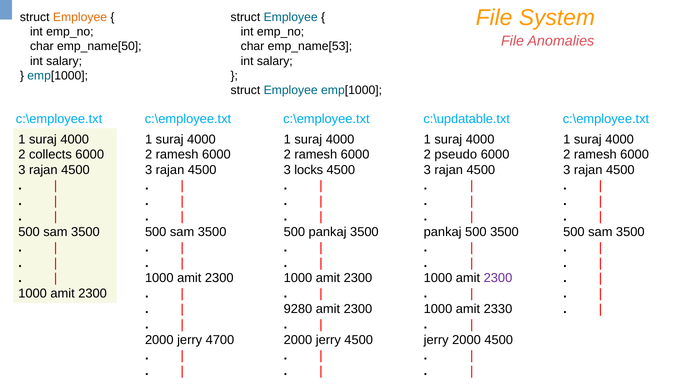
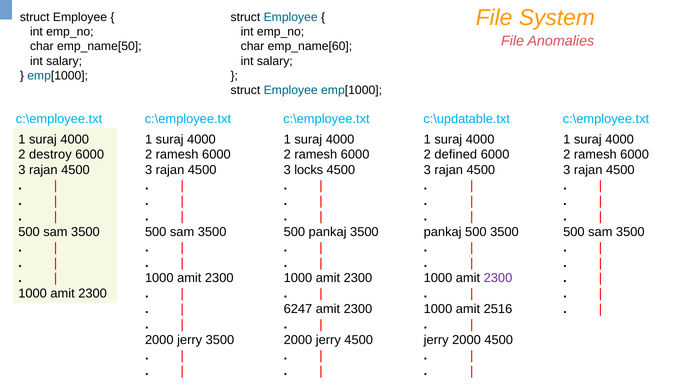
Employee colour: orange -> black (80, 17)
emp_name[53: emp_name[53 -> emp_name[60 (310, 46)
collects: collects -> destroy (50, 155)
pseudo: pseudo -> defined (456, 155)
9280: 9280 -> 6247 (298, 309)
2330: 2330 -> 2516 (498, 309)
jerry 4700: 4700 -> 3500 (220, 340)
